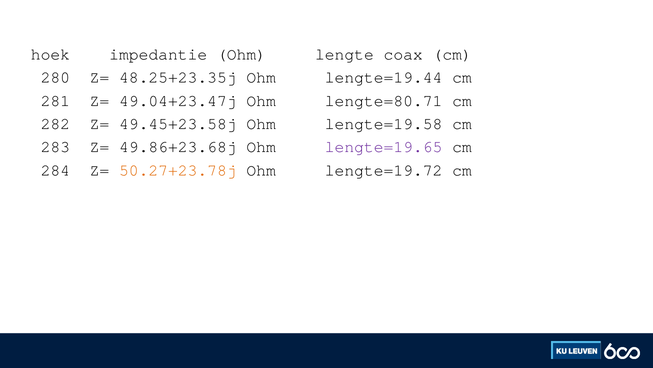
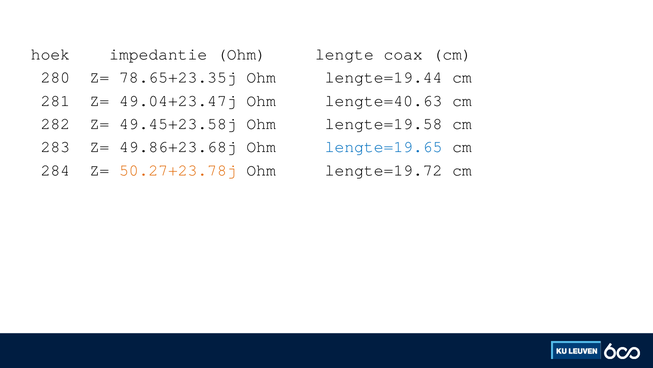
48.25+23.35j: 48.25+23.35j -> 78.65+23.35j (178, 77)
lengte=80.71: lengte=80.71 -> lengte=40.63 (384, 100)
lengte=19.65 colour: purple -> blue (384, 147)
